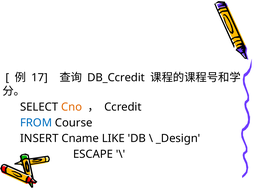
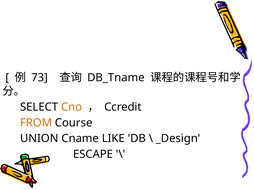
17: 17 -> 73 (40, 78)
DB_Ccredit: DB_Ccredit -> DB_Tname (116, 78)
FROM colour: blue -> orange (36, 123)
INSERT: INSERT -> UNION (39, 139)
